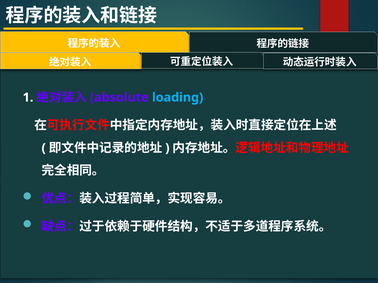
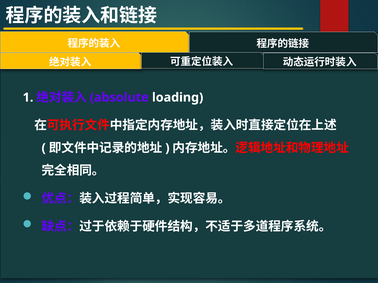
loading colour: light blue -> white (178, 98)
